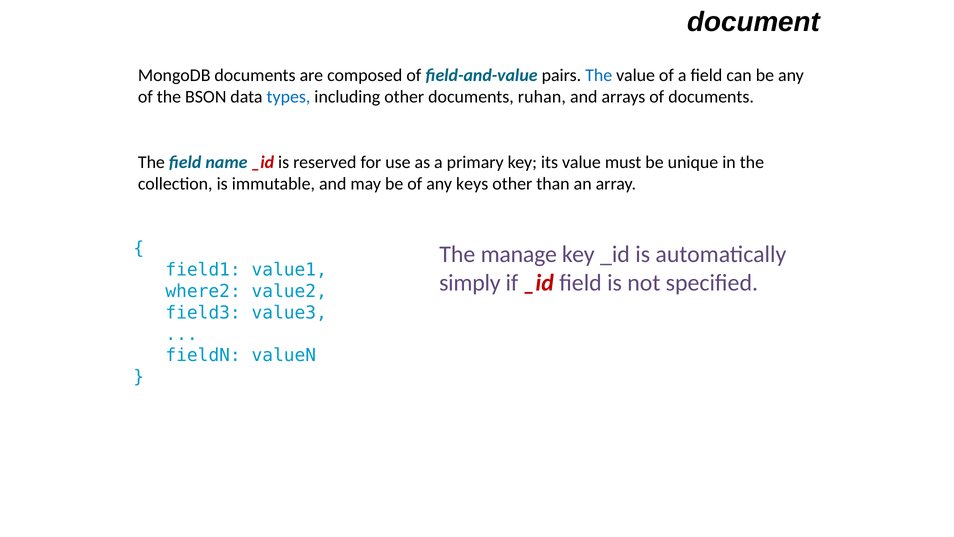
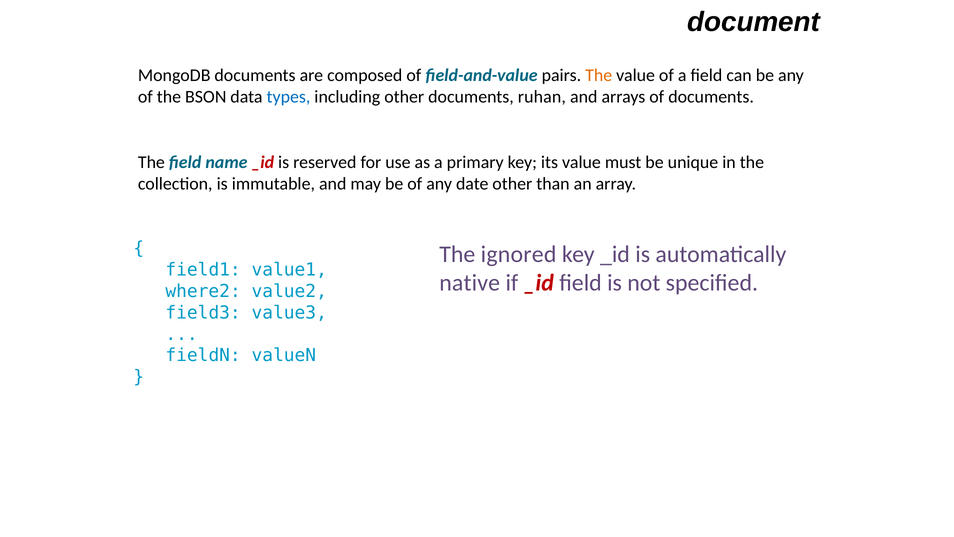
The colour: blue -> orange (599, 75)
keys: keys -> date (472, 184)
manage: manage -> ignored (519, 254)
simply: simply -> native (470, 283)
